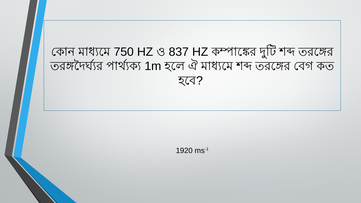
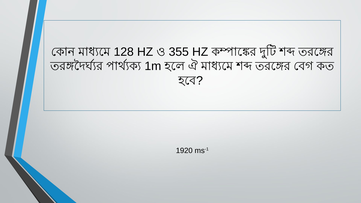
750: 750 -> 128 (124, 52)
837: 837 -> 355 (179, 52)
